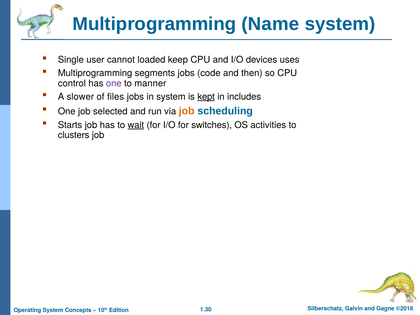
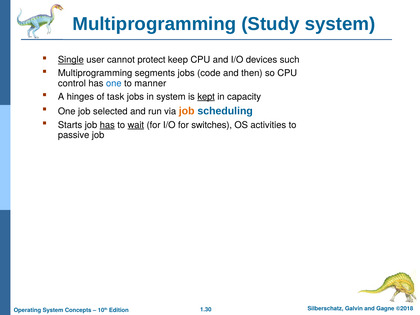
Name: Name -> Study (270, 24)
Single underline: none -> present (71, 60)
loaded: loaded -> protect (151, 60)
uses: uses -> such (290, 60)
one colour: purple -> blue (114, 83)
slower: slower -> hinges (80, 97)
files: files -> task (116, 97)
includes: includes -> capacity (244, 97)
has underline: none -> present (107, 125)
clusters: clusters -> passive (74, 135)
